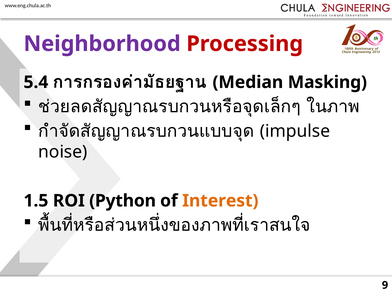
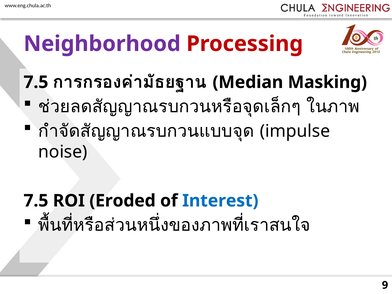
5.4: 5.4 -> 7.5 (36, 82)
1.5: 1.5 -> 7.5 (36, 201)
Python: Python -> Eroded (123, 201)
Interest colour: orange -> blue (220, 201)
